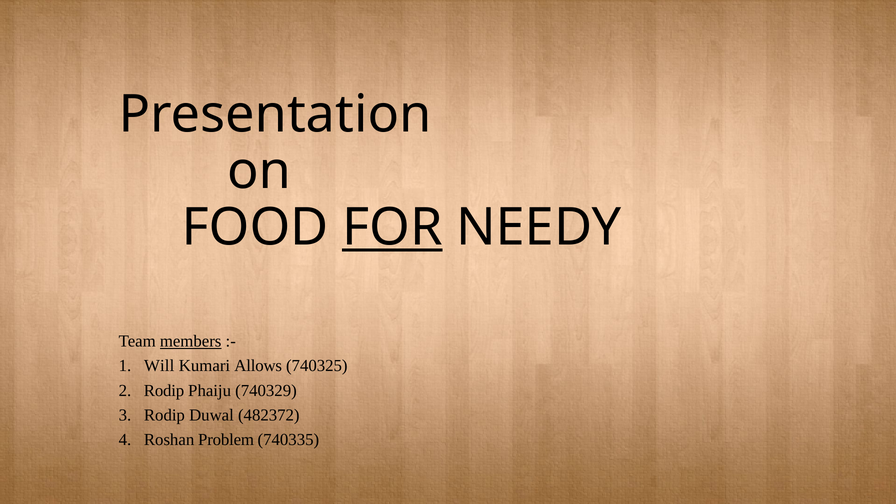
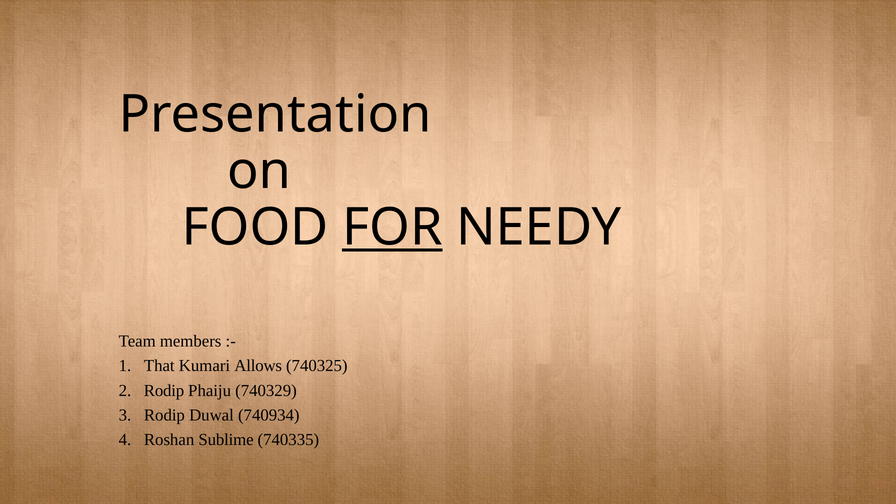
members underline: present -> none (191, 341)
Will: Will -> That (159, 366)
482372: 482372 -> 740934 (269, 415)
Problem: Problem -> Sublime (226, 440)
